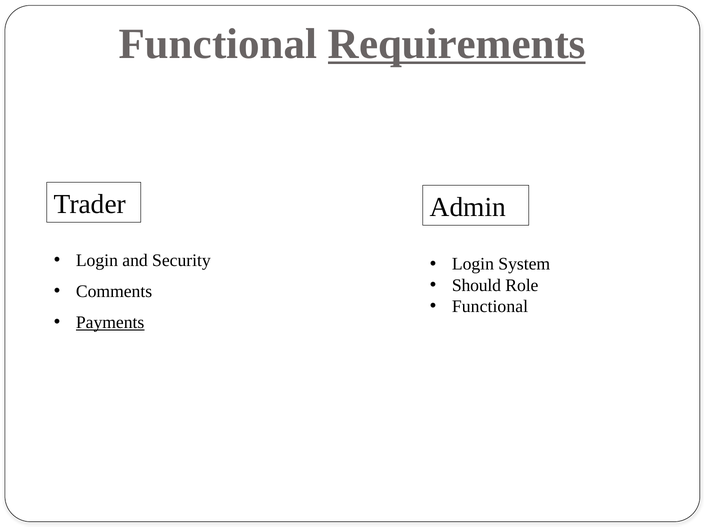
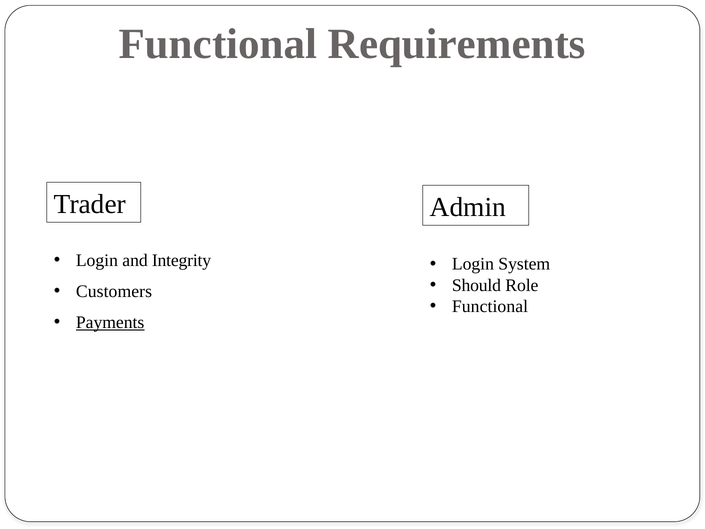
Requirements underline: present -> none (457, 44)
Security: Security -> Integrity (182, 260)
Comments: Comments -> Customers (114, 291)
